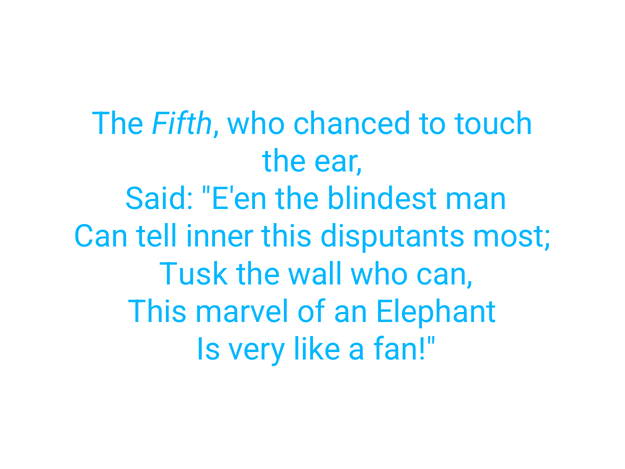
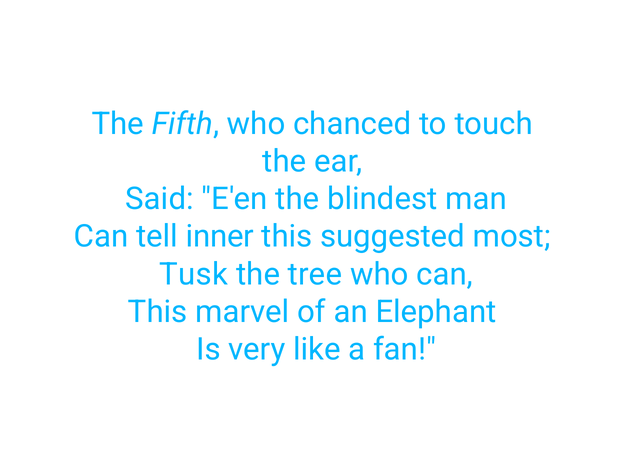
disputants: disputants -> suggested (393, 237)
wall: wall -> tree (315, 274)
